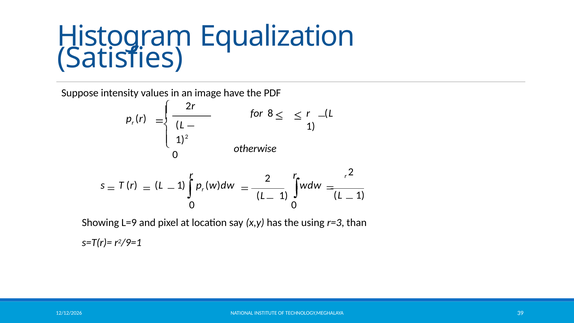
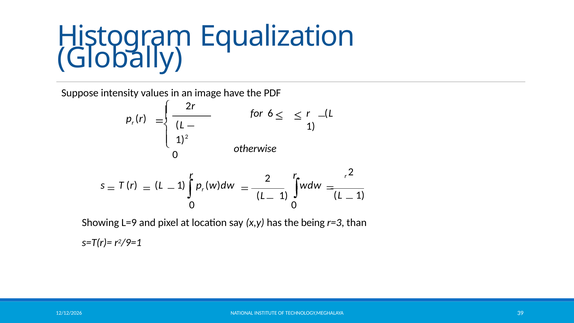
Satisfies: Satisfies -> Globally (120, 58)
8: 8 -> 6 (270, 113)
using: using -> being (313, 222)
